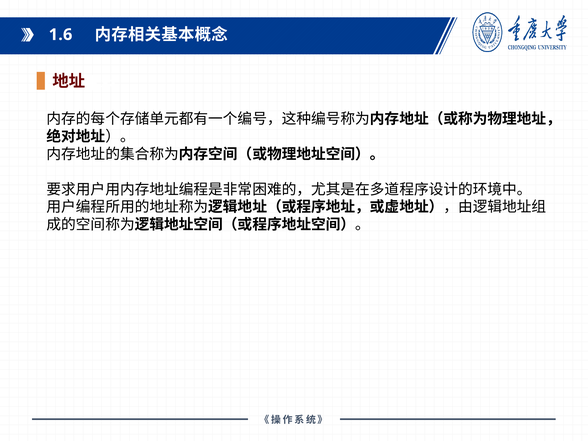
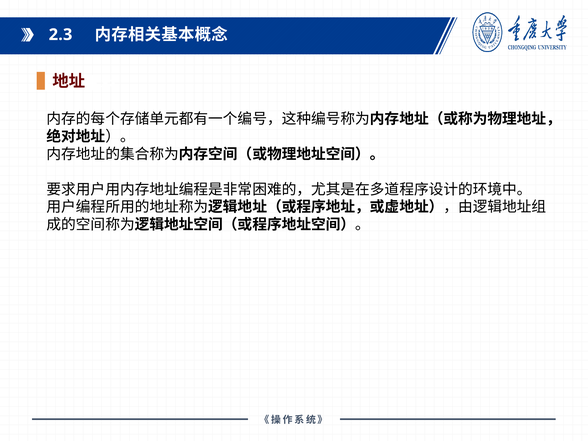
1.6: 1.6 -> 2.3 (61, 35)
